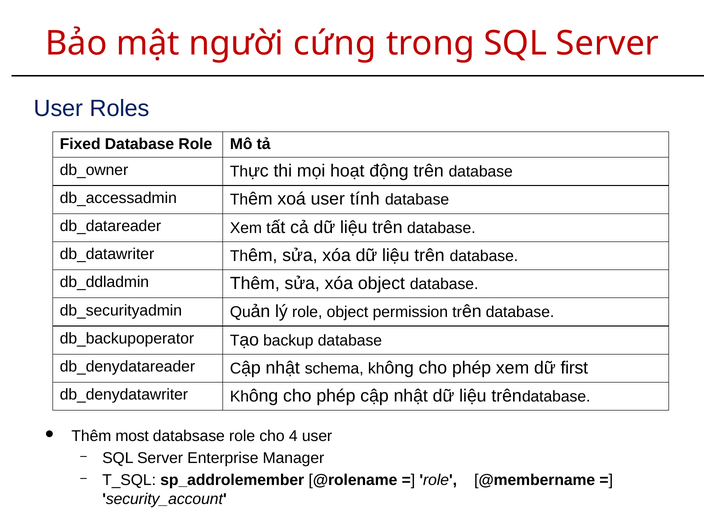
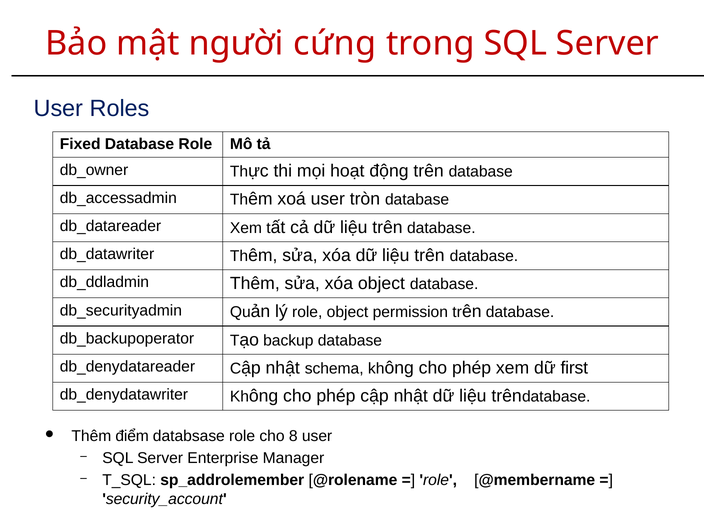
tính: tính -> tròn (365, 199)
most: most -> điểm (132, 436)
4: 4 -> 8 (293, 436)
